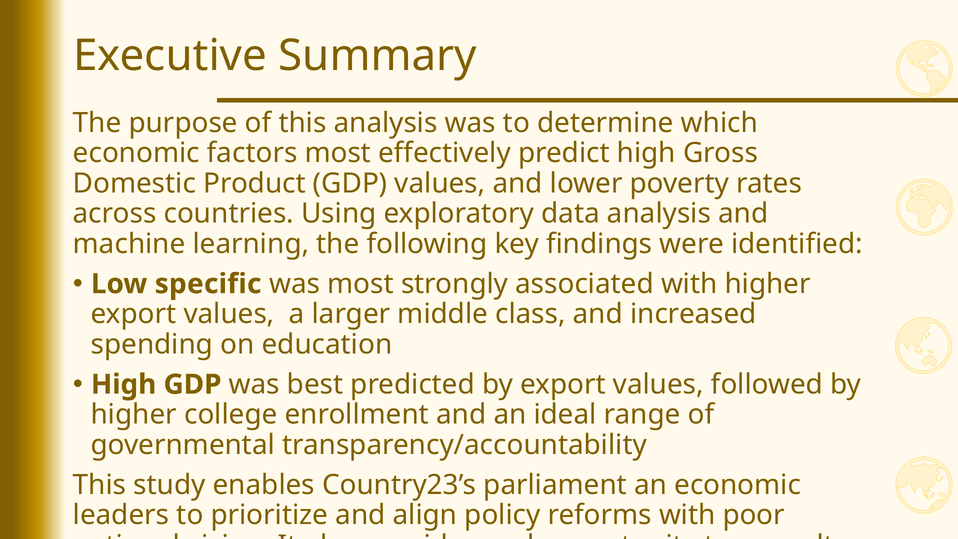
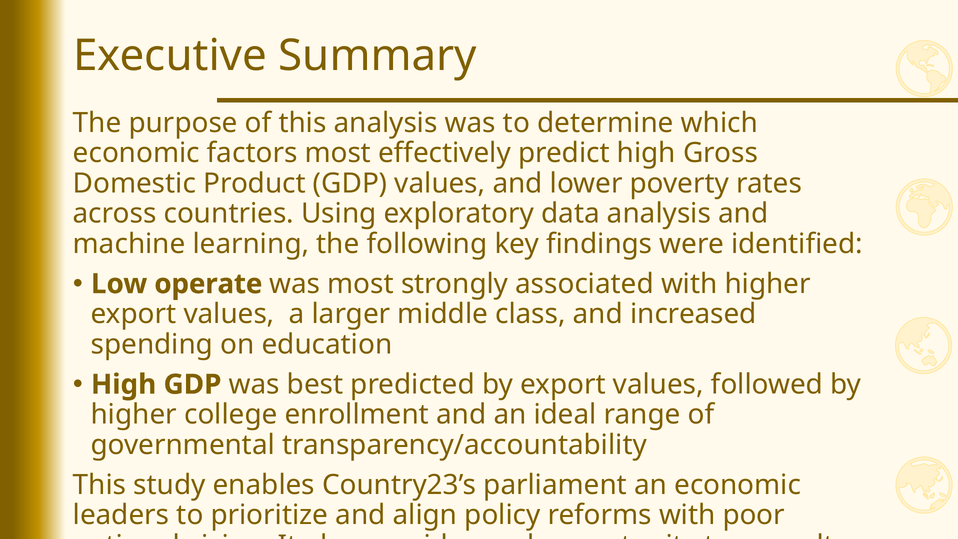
specific: specific -> operate (208, 284)
